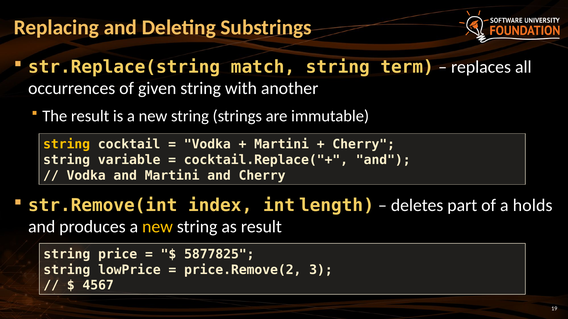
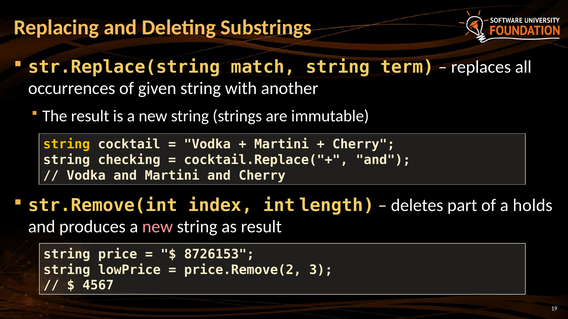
variable: variable -> checking (129, 160)
new colour: yellow -> pink (158, 227)
5877825: 5877825 -> 8726153 (219, 255)
